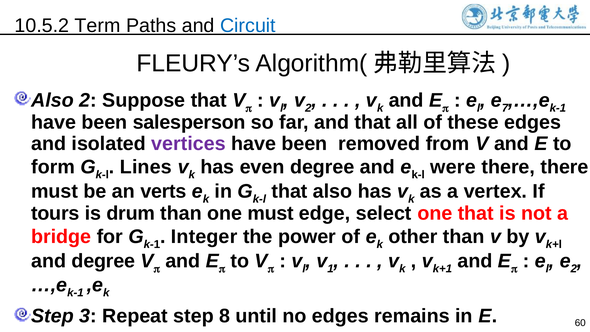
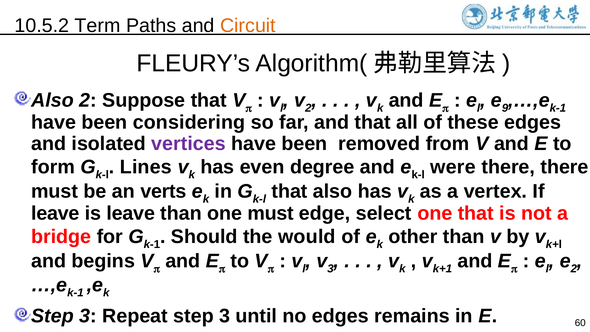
Circuit colour: blue -> orange (248, 26)
7: 7 -> 9 (505, 108)
salesperson: salesperson -> considering (189, 122)
tours: tours -> leave (55, 213)
is drum: drum -> leave (131, 213)
Integer: Integer -> Should (204, 237)
power: power -> would (307, 237)
and degree: degree -> begins (103, 261)
v 1: 1 -> 3 (330, 269)
Repeat step 8: 8 -> 3 (225, 316)
